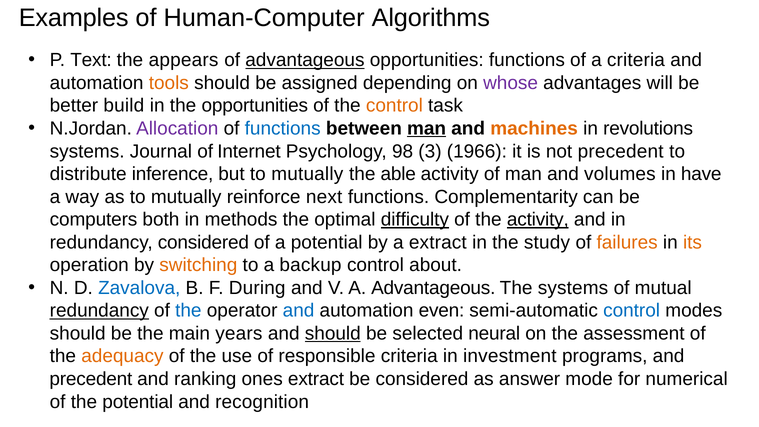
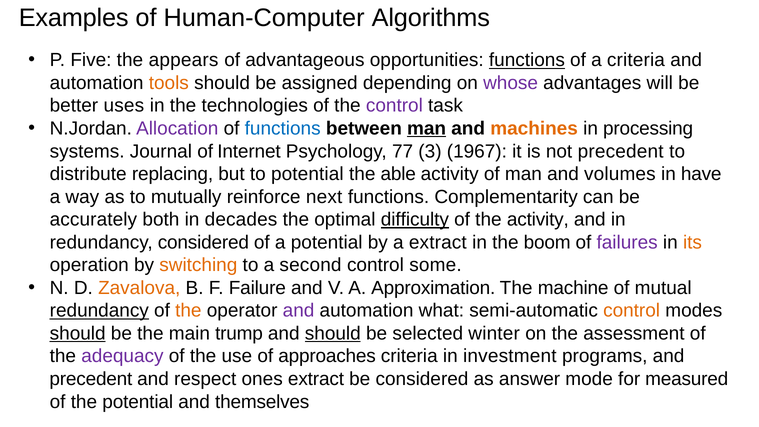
Text: Text -> Five (91, 60)
advantageous underline: present -> none (305, 60)
functions underline: none -> present (527, 60)
build: build -> uses (124, 106)
the opportunities: opportunities -> technologies (255, 106)
control colour: orange -> purple (394, 106)
revolutions: revolutions -> processing (648, 128)
98: 98 -> 77 (403, 151)
1966: 1966 -> 1967 (477, 151)
inference: inference -> replacing (173, 174)
but to mutually: mutually -> potential (307, 174)
computers: computers -> accurately (93, 220)
methods: methods -> decades (241, 220)
activity underline: present -> none (538, 220)
study: study -> boom (547, 242)
failures colour: orange -> purple (627, 242)
backup: backup -> second (311, 265)
about: about -> some (435, 265)
Zavalova colour: blue -> orange (139, 288)
During: During -> Failure (257, 288)
A Advantageous: Advantageous -> Approximation (433, 288)
The systems: systems -> machine (573, 288)
the colour: blue -> orange (188, 311)
and colour: blue -> purple (299, 311)
even: even -> what (441, 311)
control colour: blue -> orange (632, 311)
should underline: none -> present (78, 333)
years: years -> trump (239, 333)
neural: neural -> winter (494, 333)
adequacy colour: orange -> purple (122, 356)
responsible: responsible -> approaches (327, 356)
ranking: ranking -> respect (205, 379)
numerical: numerical -> measured (687, 379)
recognition: recognition -> themselves (262, 402)
